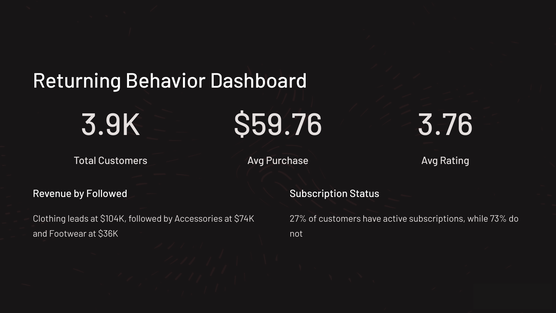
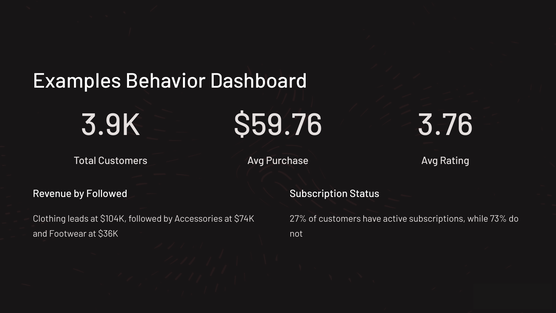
Returning: Returning -> Examples (77, 81)
